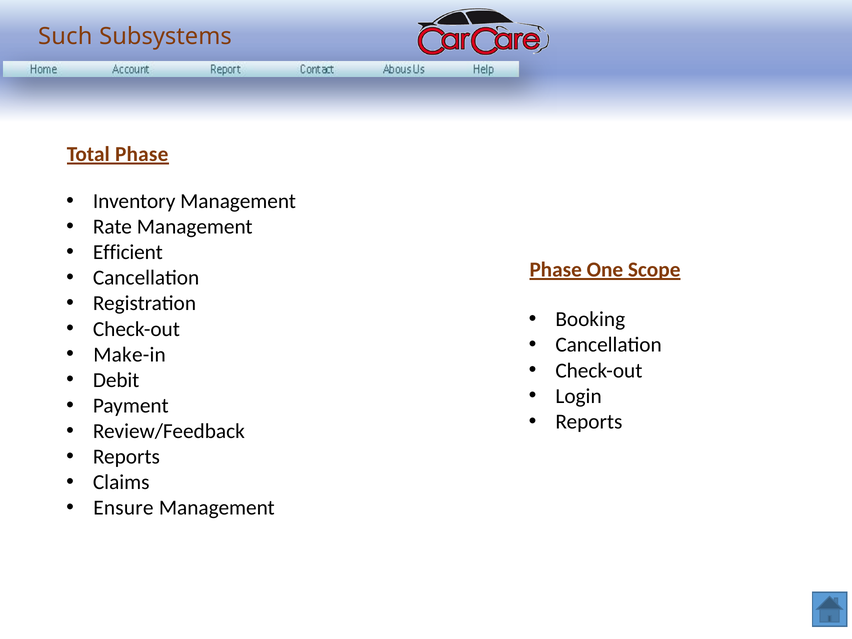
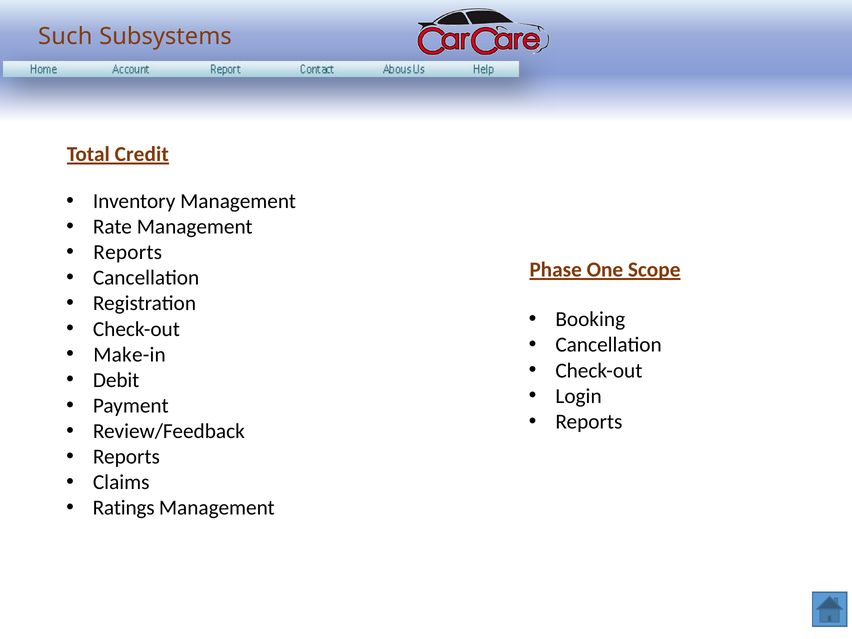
Total Phase: Phase -> Credit (142, 154)
Efficient: Efficient -> Reports (128, 252)
Ensure: Ensure -> Ratings (124, 508)
